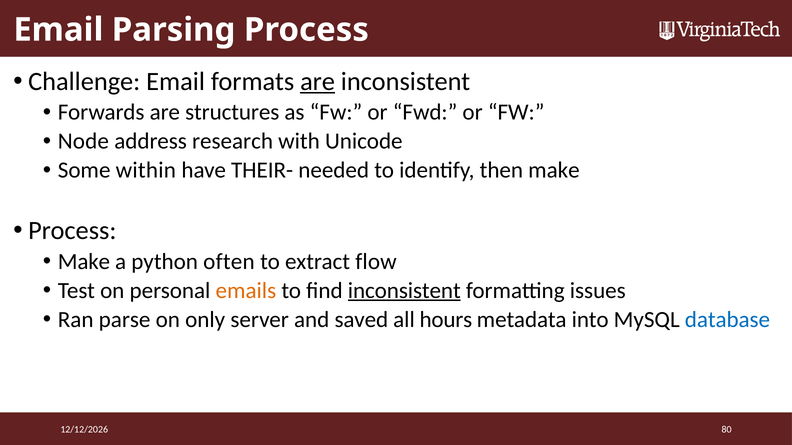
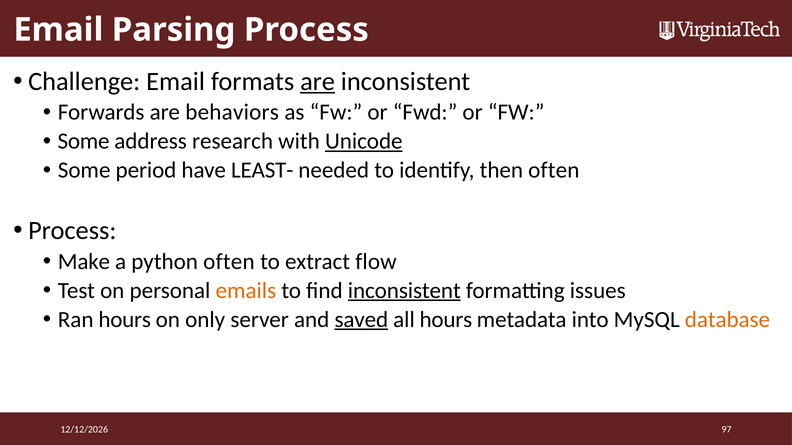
structures: structures -> behaviors (232, 112)
Node: Node -> Some (84, 141)
Unicode underline: none -> present (364, 141)
within: within -> period (146, 171)
THEIR-: THEIR- -> LEAST- (262, 171)
then make: make -> often (554, 171)
Ran parse: parse -> hours (125, 320)
saved underline: none -> present (361, 320)
database colour: blue -> orange (727, 320)
80: 80 -> 97 (727, 430)
